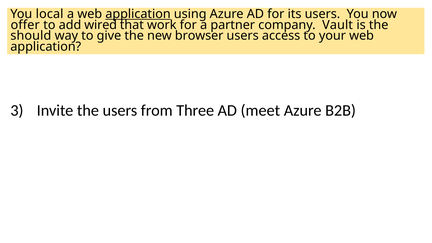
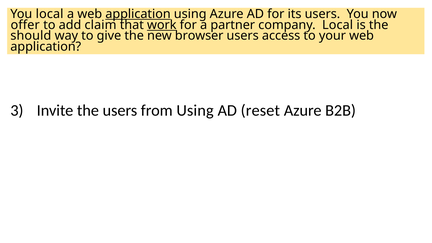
wired: wired -> claim (101, 25)
work underline: none -> present (162, 25)
company Vault: Vault -> Local (338, 25)
from Three: Three -> Using (195, 110)
meet: meet -> reset (260, 110)
